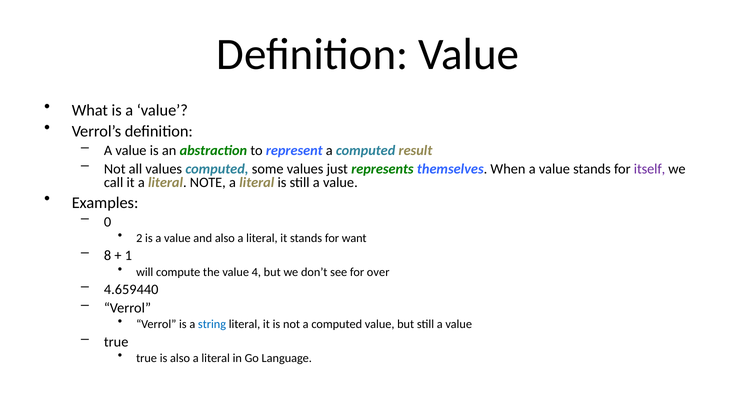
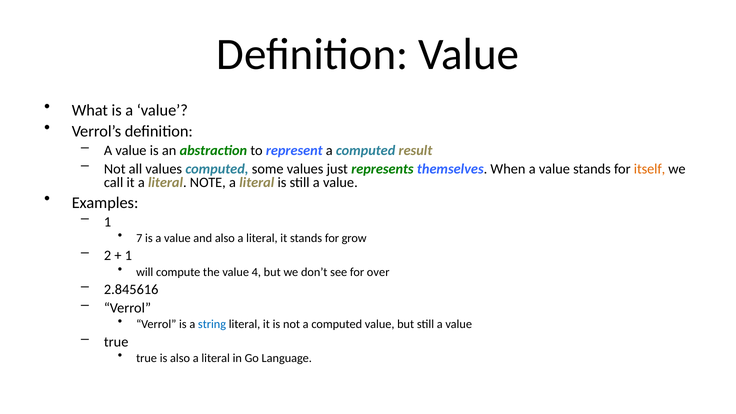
itself colour: purple -> orange (650, 169)
0: 0 -> 1 (108, 222)
2: 2 -> 7 (139, 238)
want: want -> grow (354, 238)
8: 8 -> 2 (108, 256)
4.659440: 4.659440 -> 2.845616 (131, 290)
